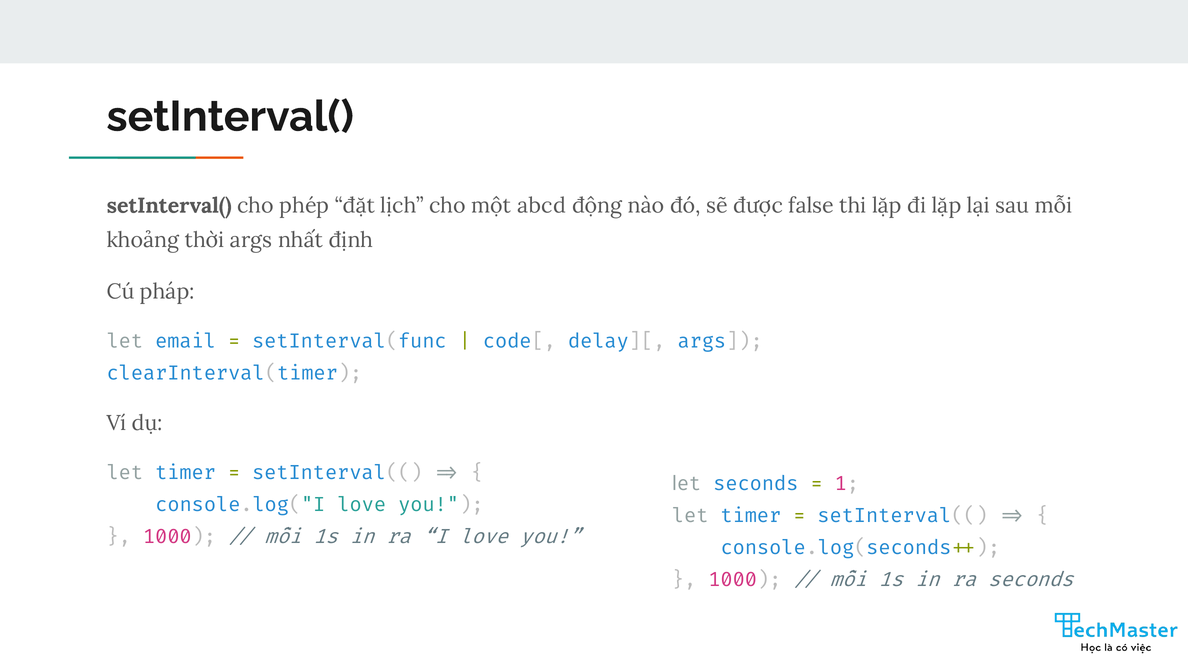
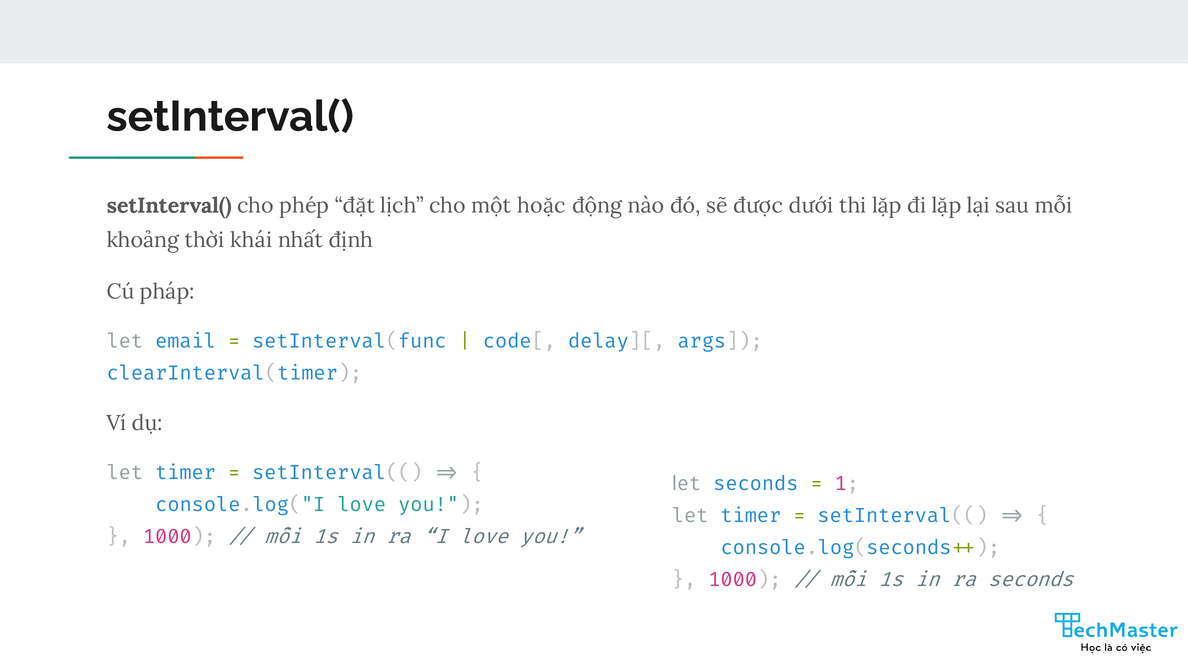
abcd: abcd -> hoặc (542, 206)
false: false -> dưới (811, 206)
thời args: args -> khái (251, 240)
